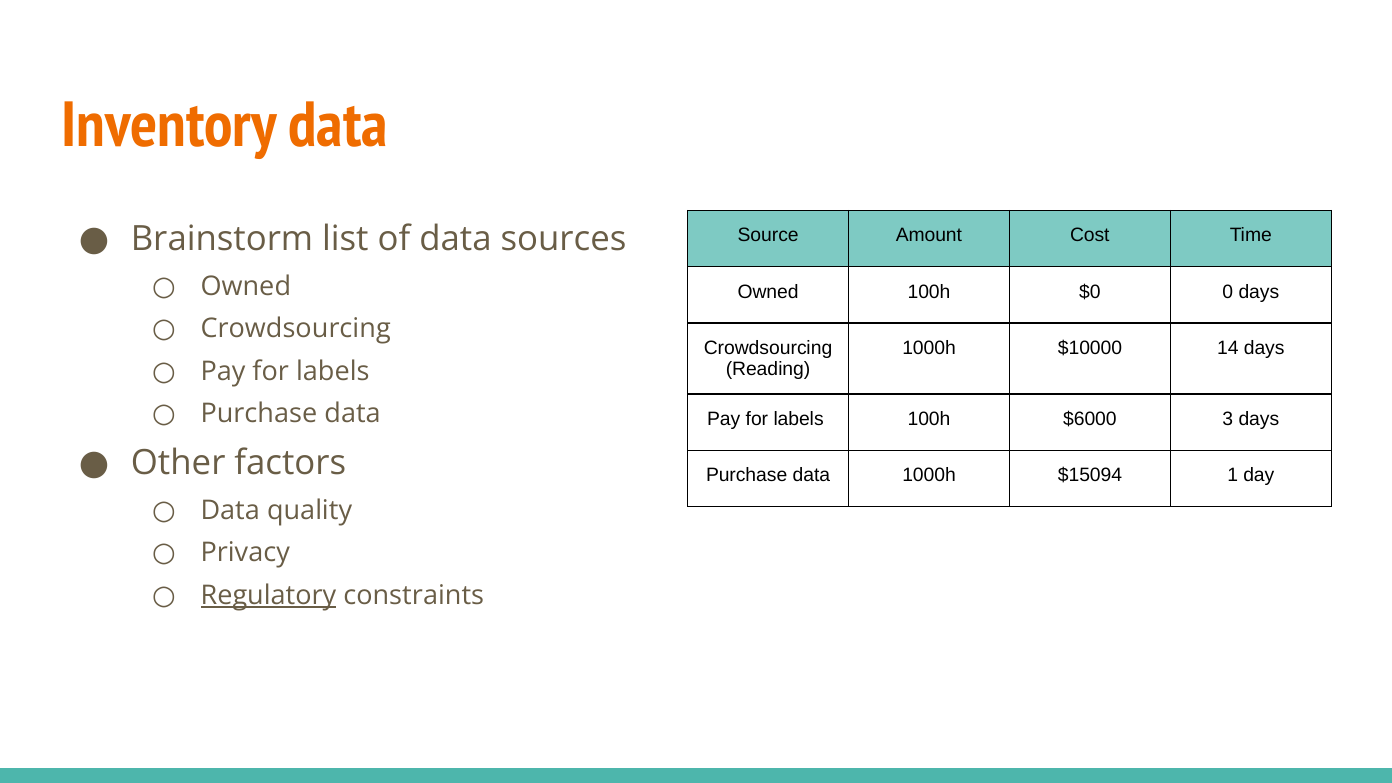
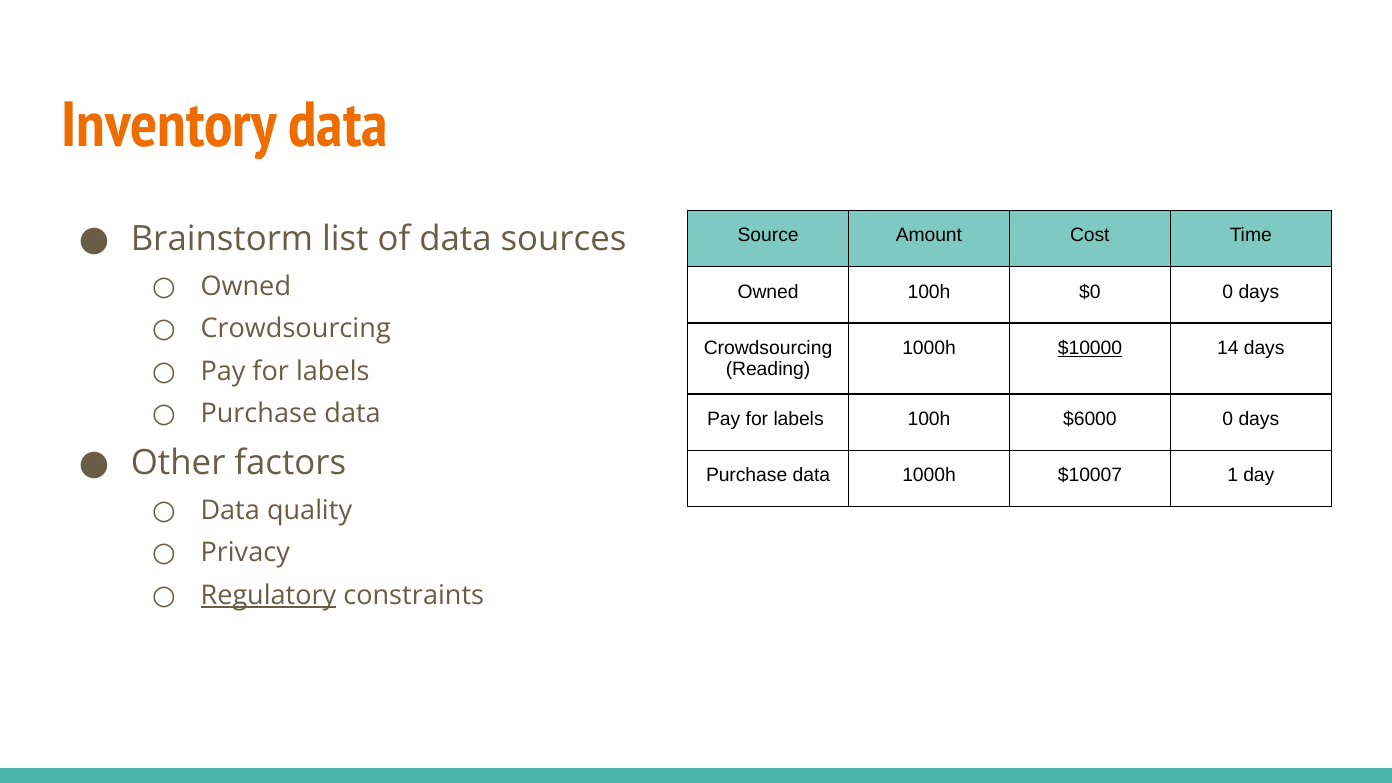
$10000 underline: none -> present (1090, 348)
$6000 3: 3 -> 0 (1228, 419)
$15094: $15094 -> $10007 (1090, 475)
